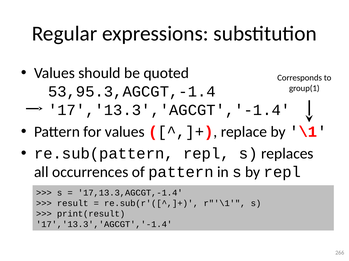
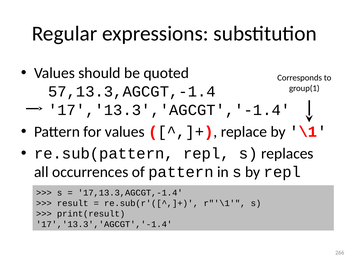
53,95.3,AGCGT,-1.4: 53,95.3,AGCGT,-1.4 -> 57,13.3,AGCGT,-1.4 (132, 92)
